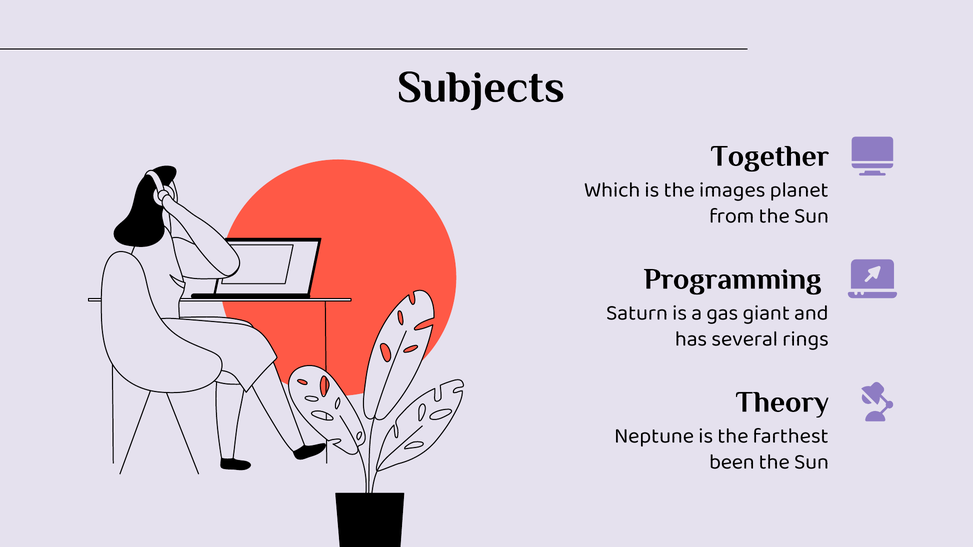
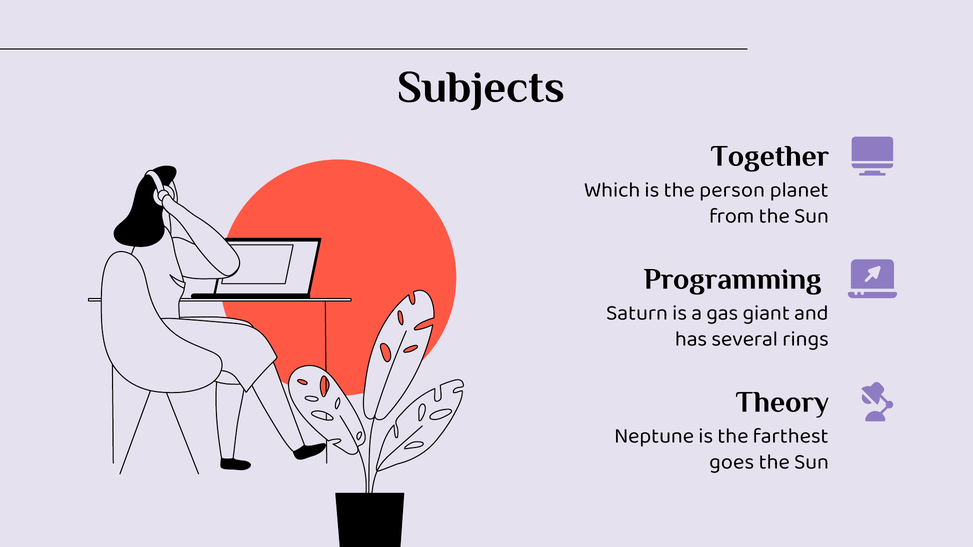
images: images -> person (732, 190)
been: been -> goes (732, 462)
